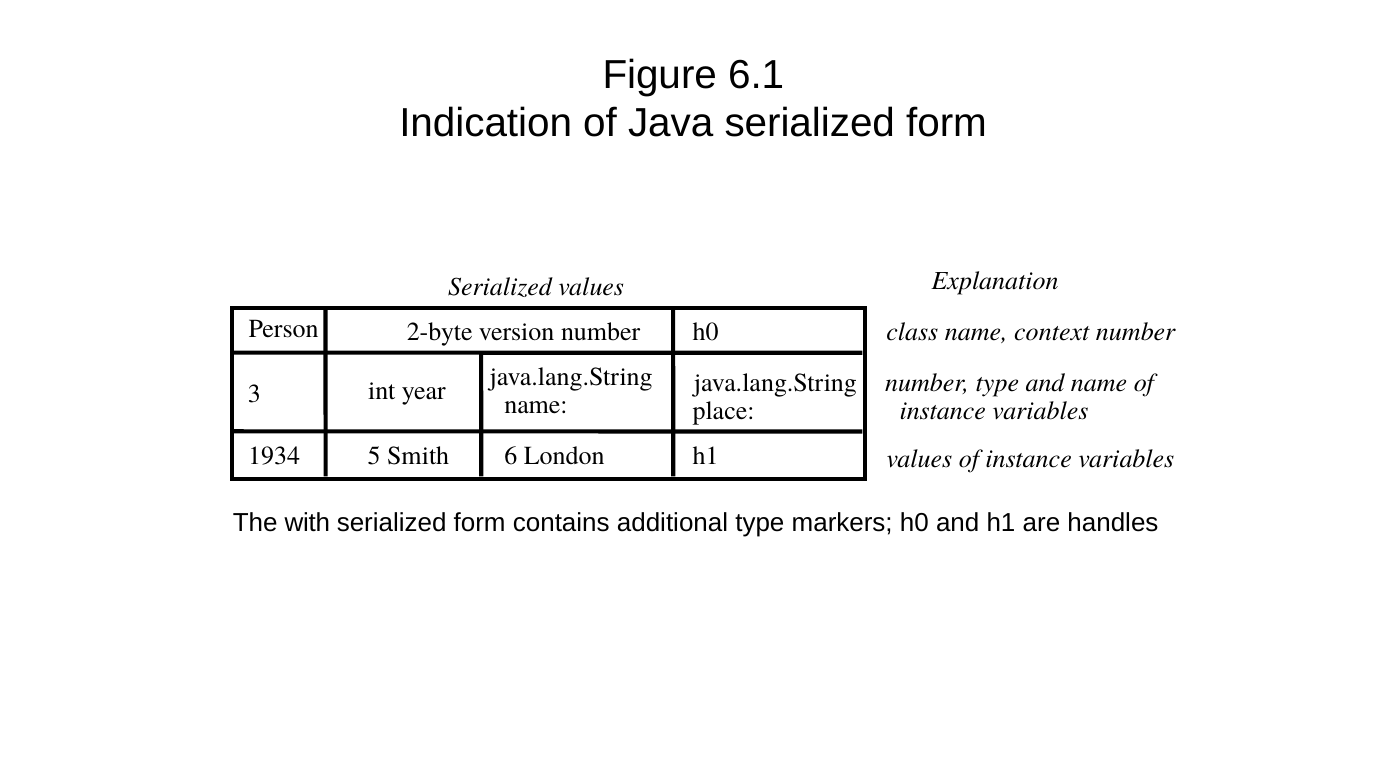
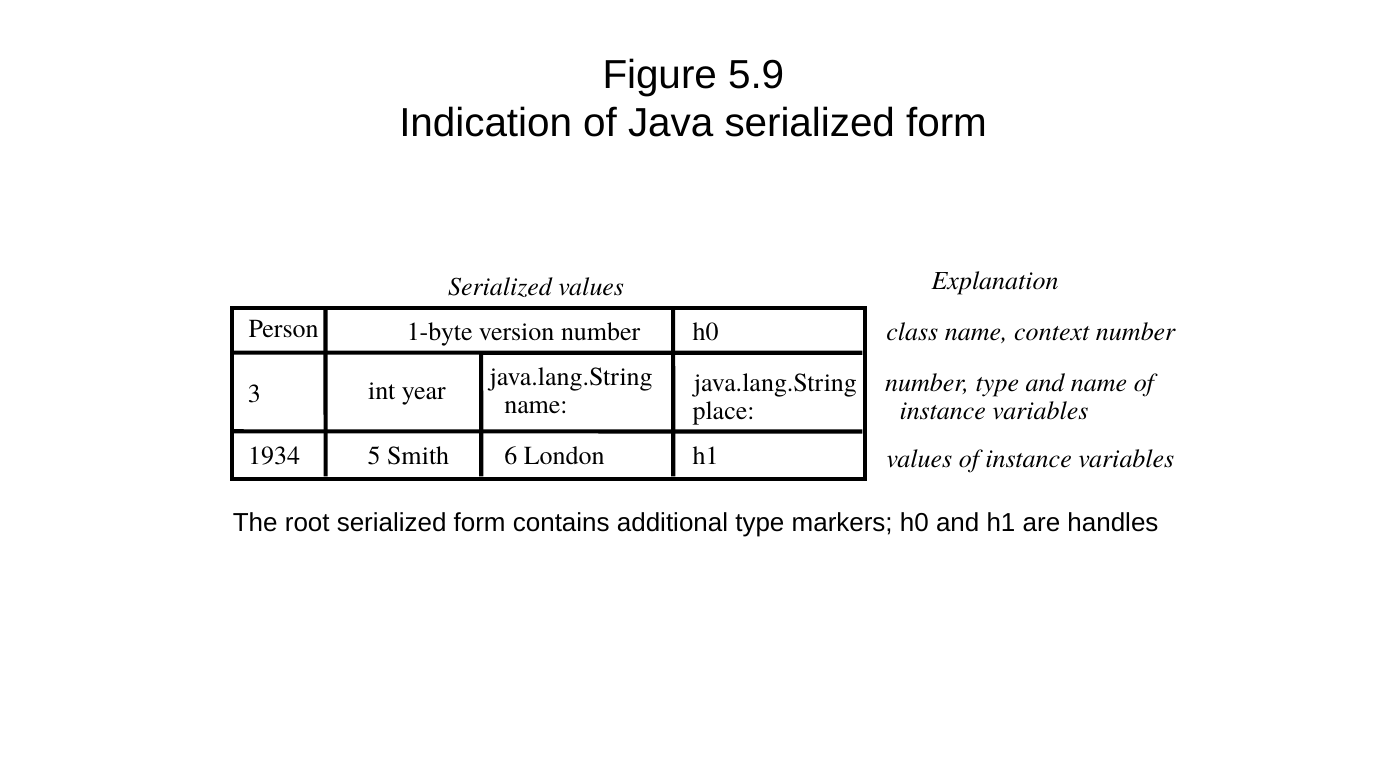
6.1: 6.1 -> 5.9 (756, 75)
2-byte: 2-byte -> 1-byte (440, 332)
with: with -> root (307, 523)
